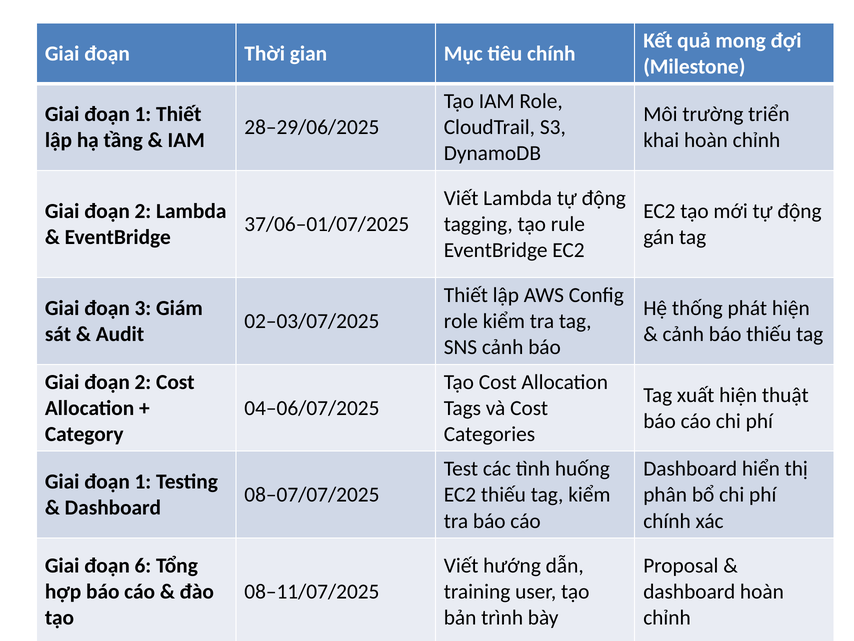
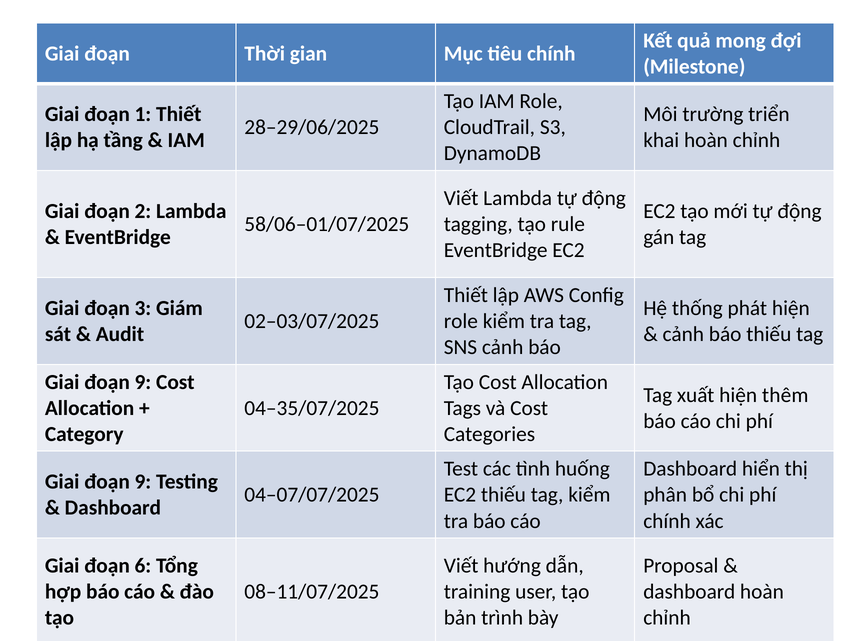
37/06–01/07/2025: 37/06–01/07/2025 -> 58/06–01/07/2025 (327, 224)
2: 2 -> 9 (143, 382)
thuật: thuật -> thêm (785, 395)
04–06/07/2025: 04–06/07/2025 -> 04–35/07/2025 (312, 408)
1: 1 -> 9 (143, 481)
08–07/07/2025: 08–07/07/2025 -> 04–07/07/2025 (312, 494)
